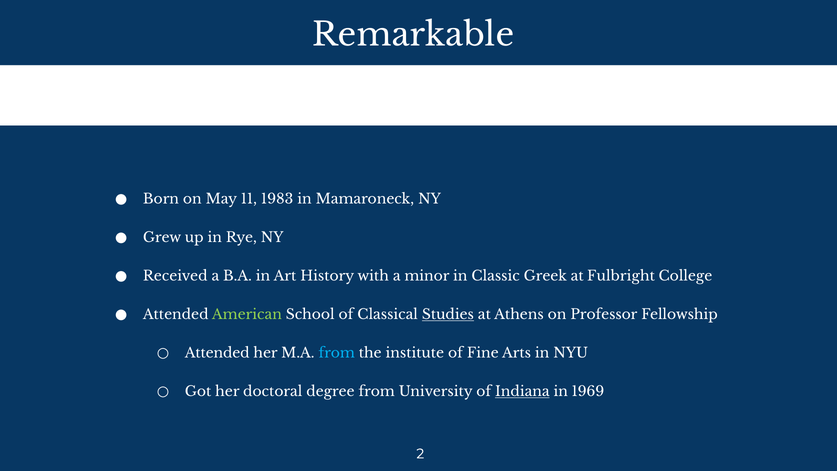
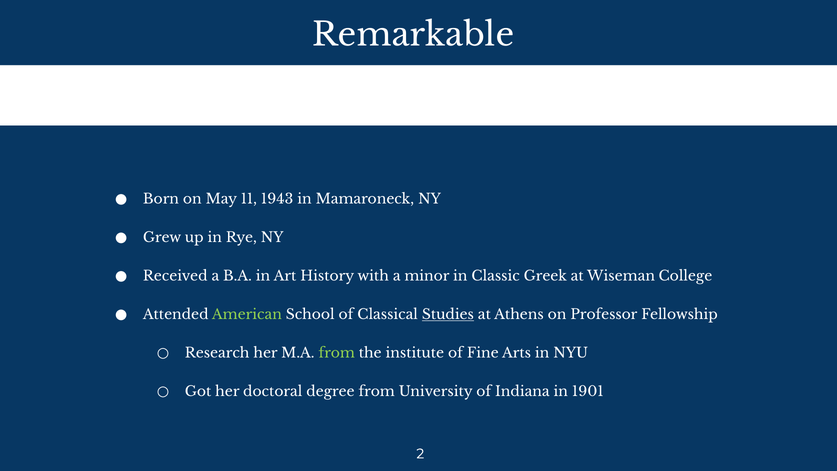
1983: 1983 -> 1943 (277, 199)
Fulbright: Fulbright -> Wiseman (621, 276)
Attended: Attended -> Research (217, 353)
from colour: light blue -> light green (337, 353)
Indiana underline: present -> none (522, 392)
1969: 1969 -> 1901 (588, 392)
